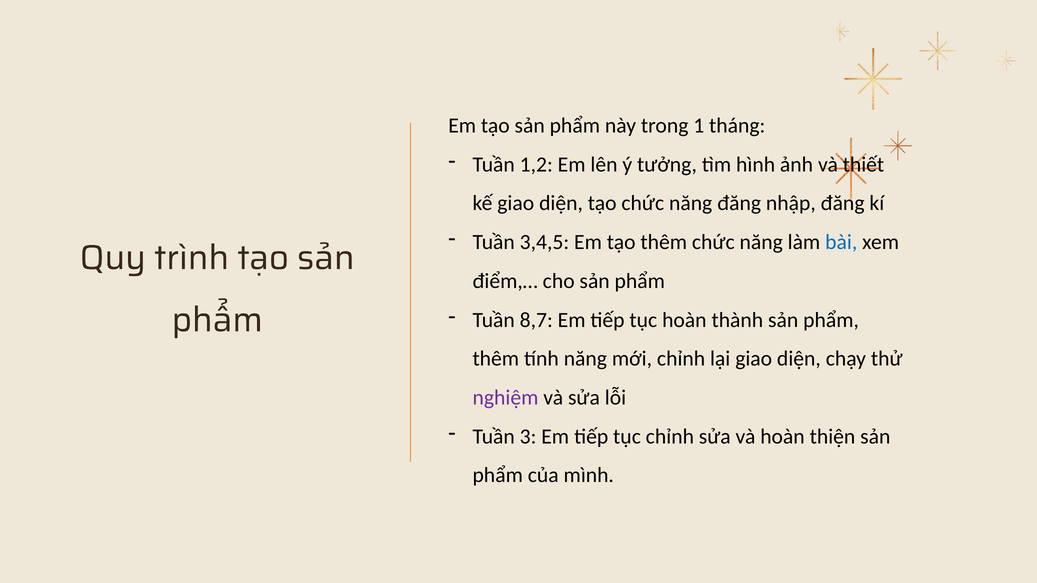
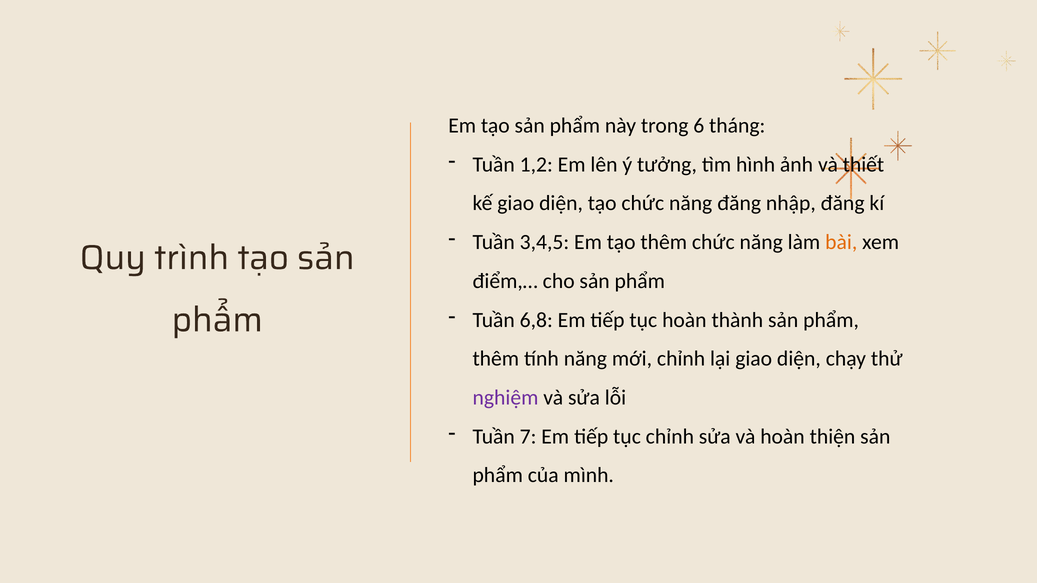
1: 1 -> 6 (699, 126)
bài colour: blue -> orange (841, 242)
8,7: 8,7 -> 6,8 (536, 320)
3: 3 -> 7 (528, 437)
